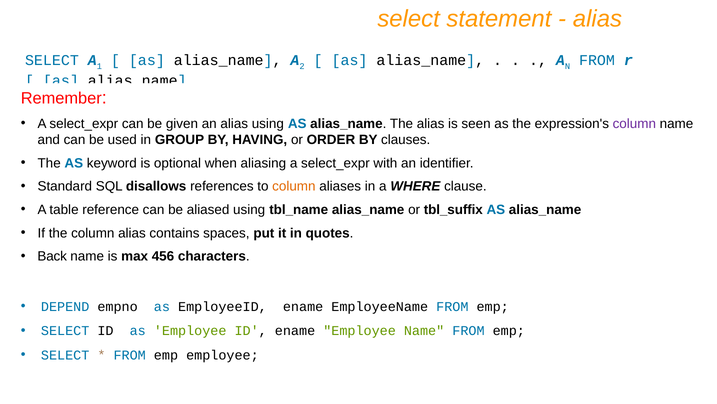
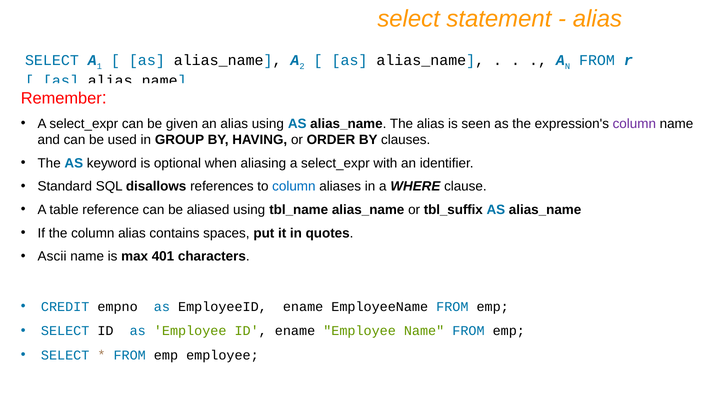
column colour: orange -> blue (294, 186)
Back: Back -> Ascii (52, 256)
456: 456 -> 401 (163, 256)
DEPEND: DEPEND -> CREDIT (65, 306)
